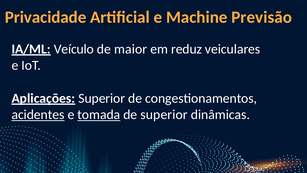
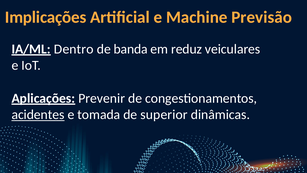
Privacidade: Privacidade -> Implicações (46, 17)
Veículo: Veículo -> Dentro (74, 49)
maior: maior -> banda (131, 49)
Superior: Superior -> Prevenir (102, 98)
tomada underline: present -> none (99, 114)
